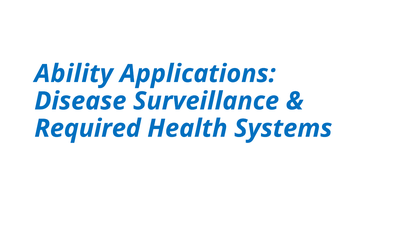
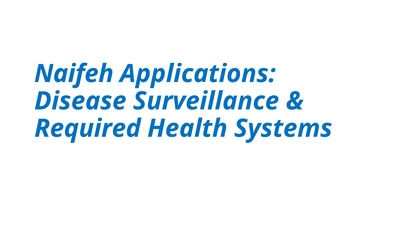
Ability: Ability -> Naifeh (74, 74)
